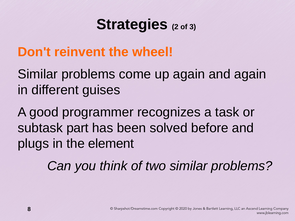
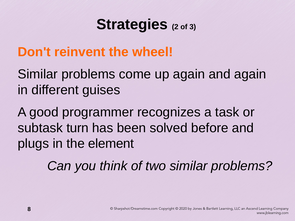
part: part -> turn (78, 128)
